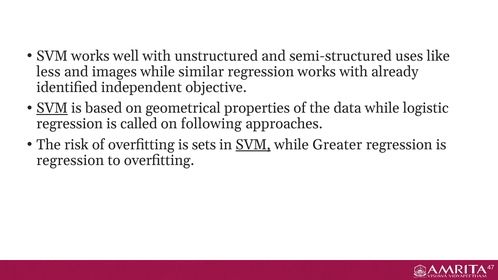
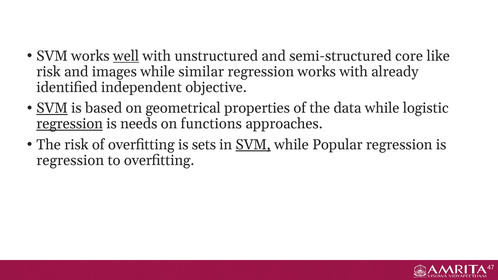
well underline: none -> present (126, 56)
uses: uses -> core (409, 56)
less: less -> risk (49, 72)
regression underline: none -> present (70, 124)
called: called -> needs (139, 124)
following: following -> functions (211, 124)
Greater: Greater -> Popular (337, 145)
